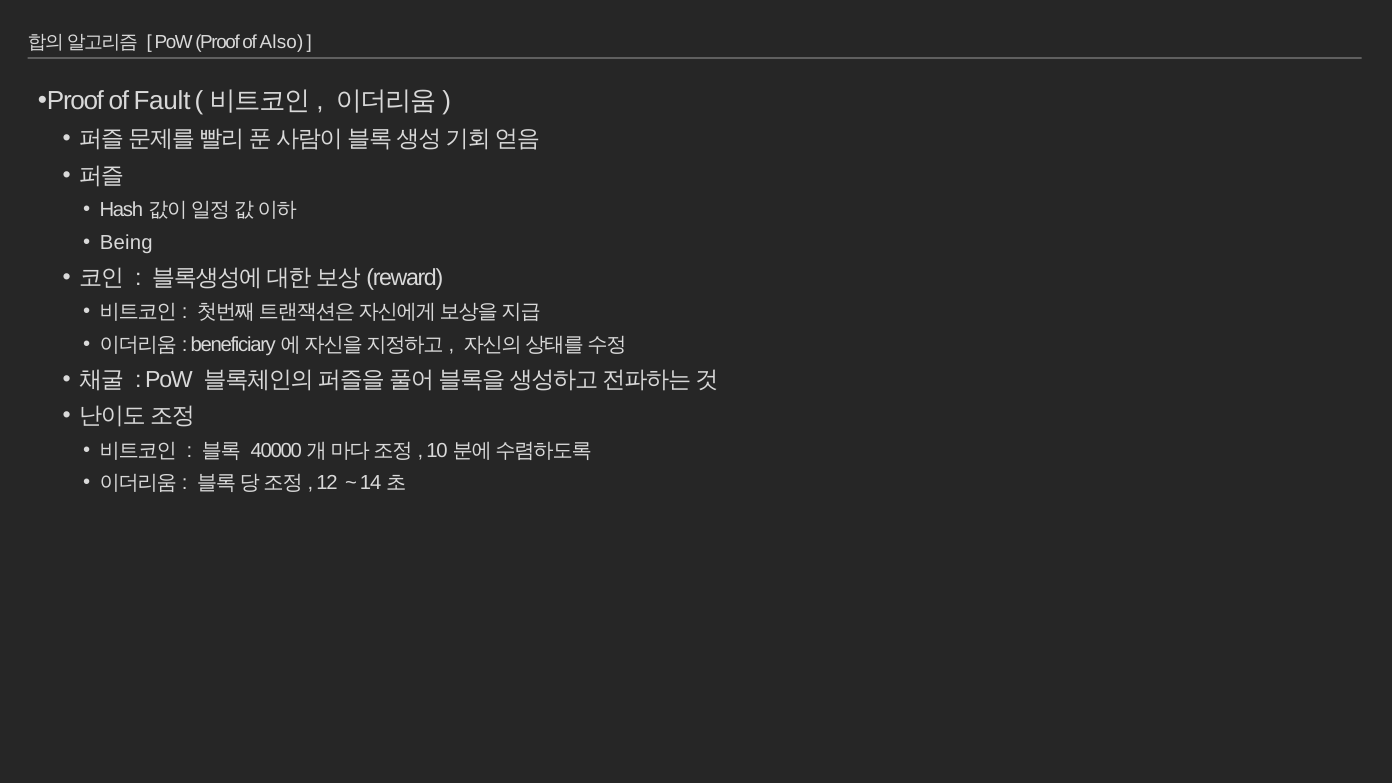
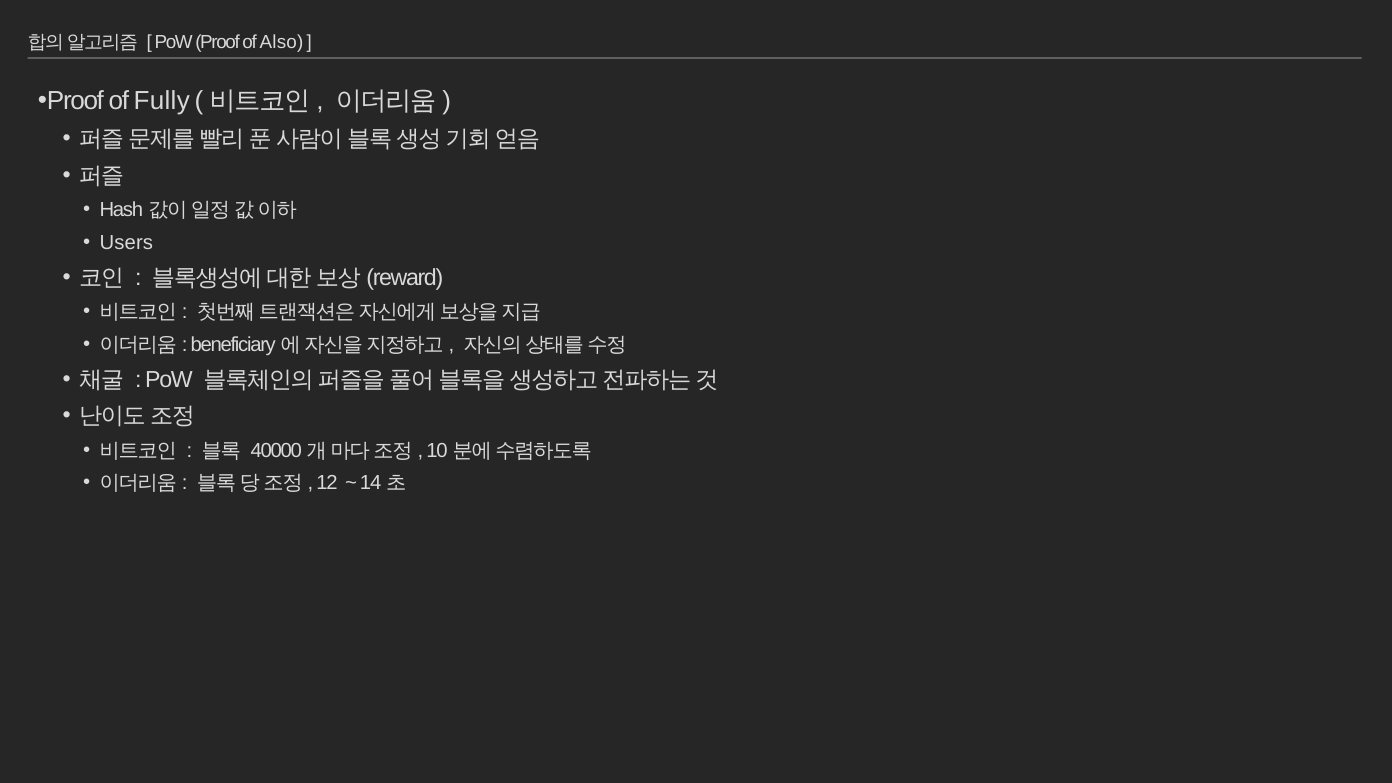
Fault: Fault -> Fully (162, 101)
Being: Being -> Users (126, 243)
